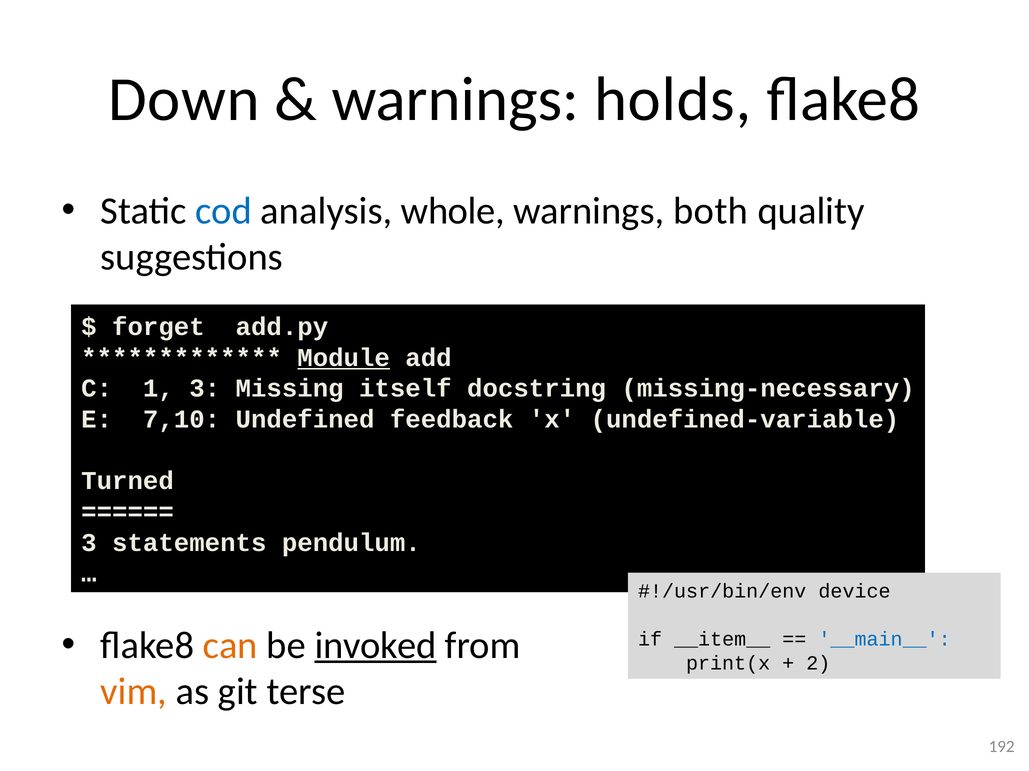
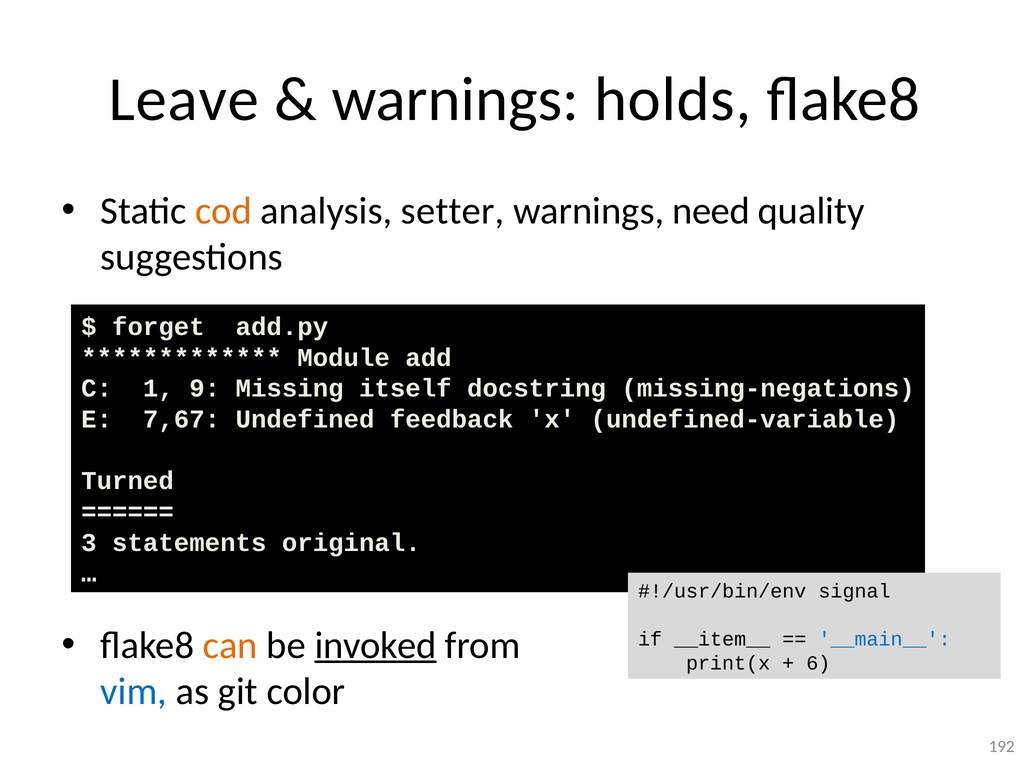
Down: Down -> Leave (184, 100)
cod colour: blue -> orange (223, 211)
whole: whole -> setter (453, 211)
both: both -> need (711, 211)
Module underline: present -> none (344, 358)
1 3: 3 -> 9 (205, 389)
missing-necessary: missing-necessary -> missing-negations (768, 389)
7,10: 7,10 -> 7,67 (182, 420)
pendulum: pendulum -> original (351, 543)
device: device -> signal (855, 592)
2: 2 -> 6 (818, 664)
vim colour: orange -> blue (134, 692)
terse: terse -> color (306, 692)
